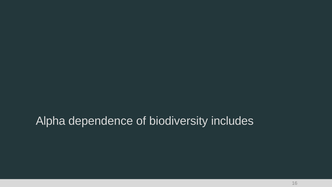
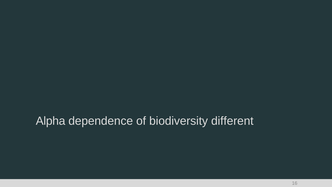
includes: includes -> different (232, 121)
